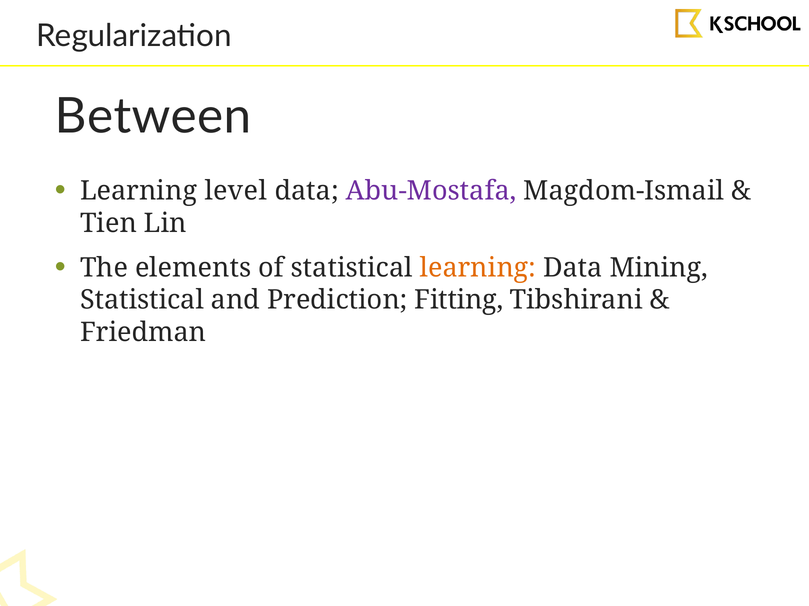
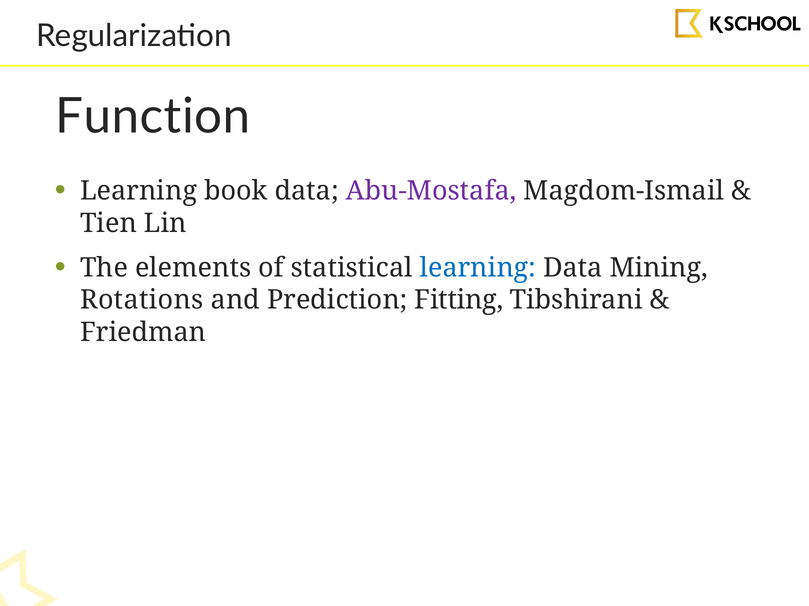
Between: Between -> Function (153, 116)
level: level -> book (236, 191)
learning colour: orange -> blue (478, 268)
Statistical: Statistical -> Rotations (142, 300)
